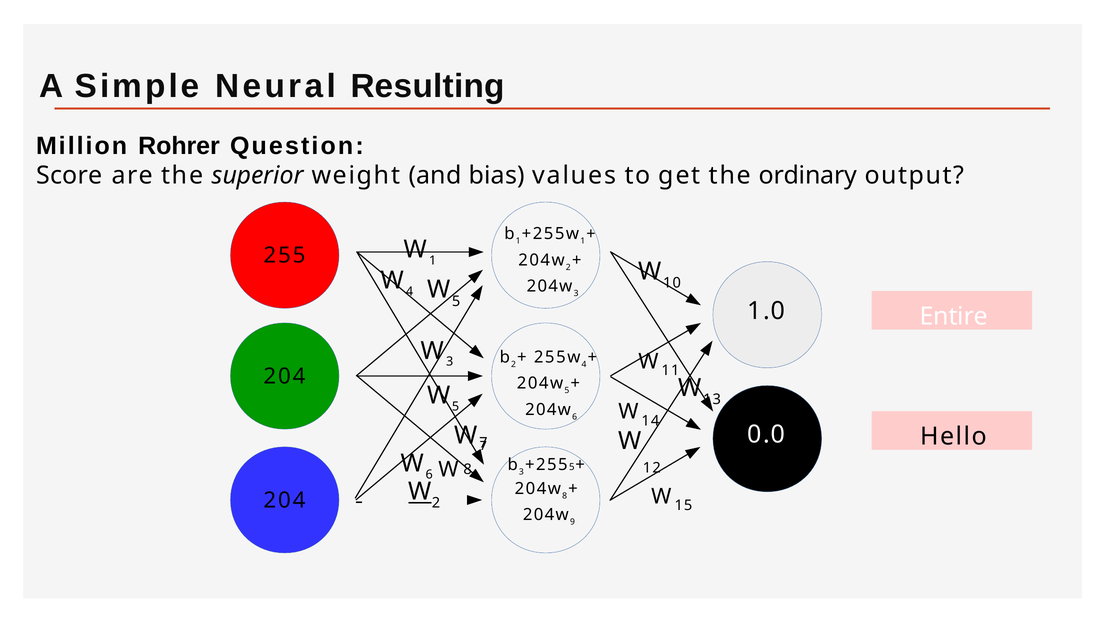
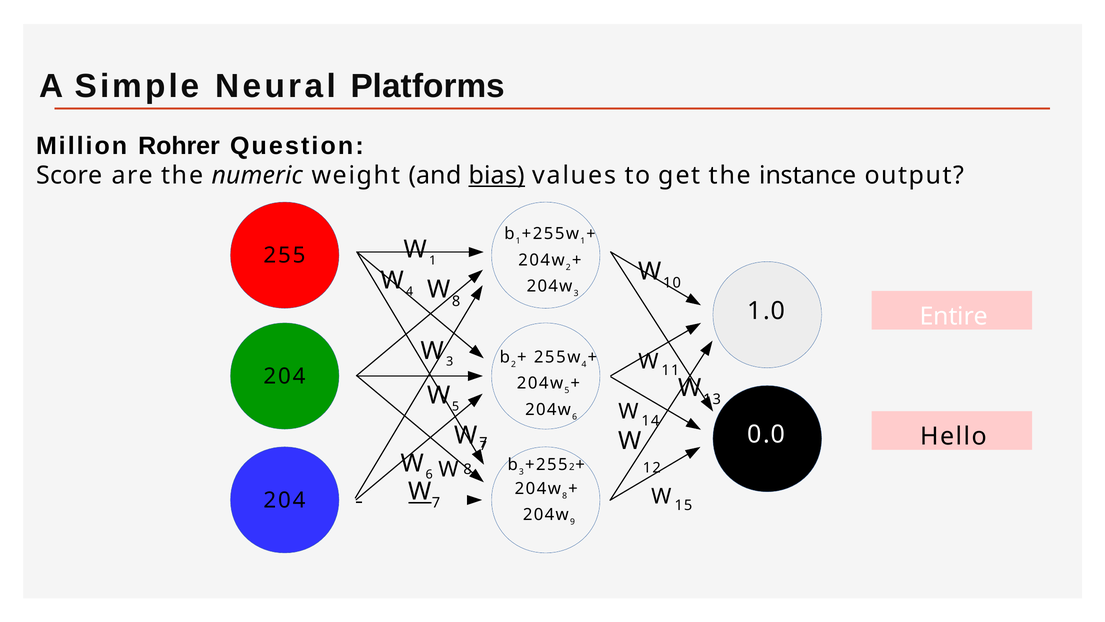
Resulting: Resulting -> Platforms (428, 86)
superior: superior -> numeric (258, 175)
bias underline: none -> present (497, 175)
ordinary: ordinary -> instance (808, 175)
5: 5 -> 8 (456, 301)
5: 5 -> 2 (572, 467)
2: 2 -> 7 (436, 503)
